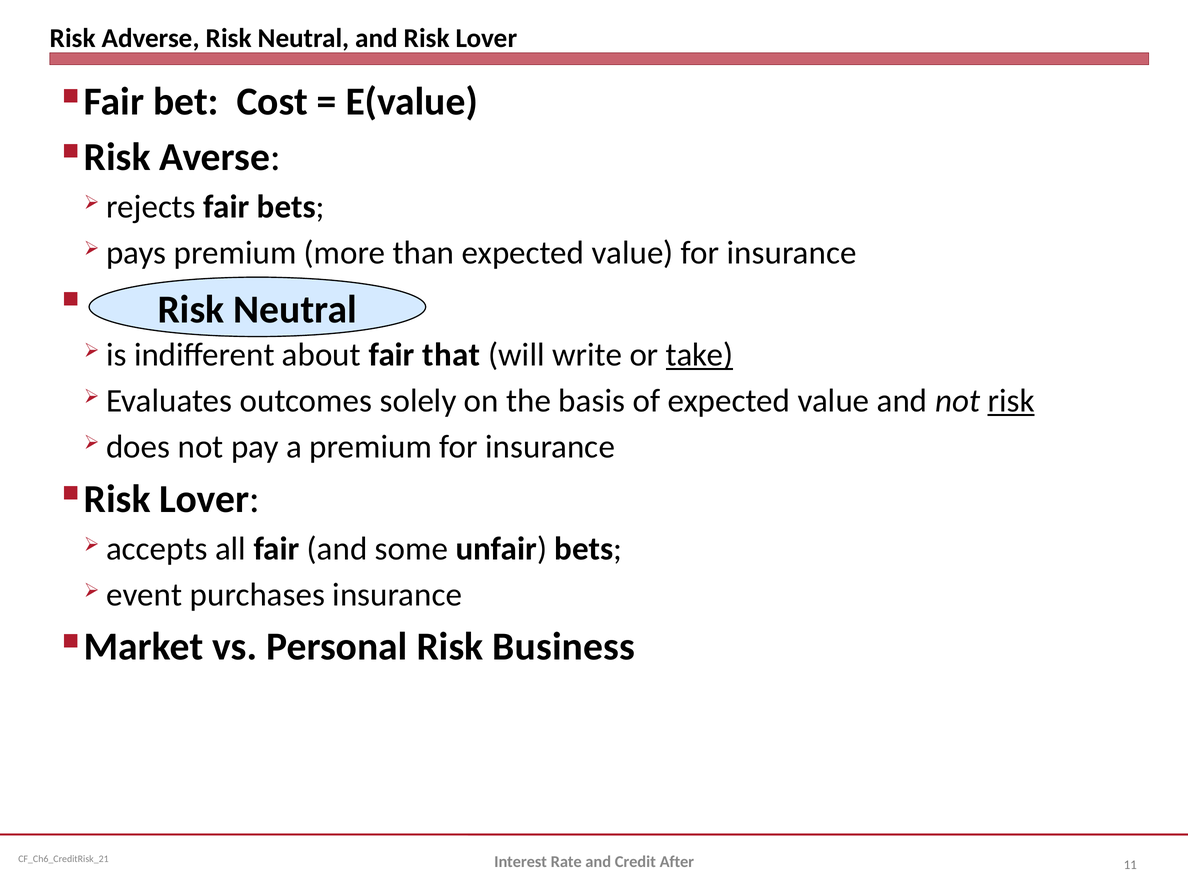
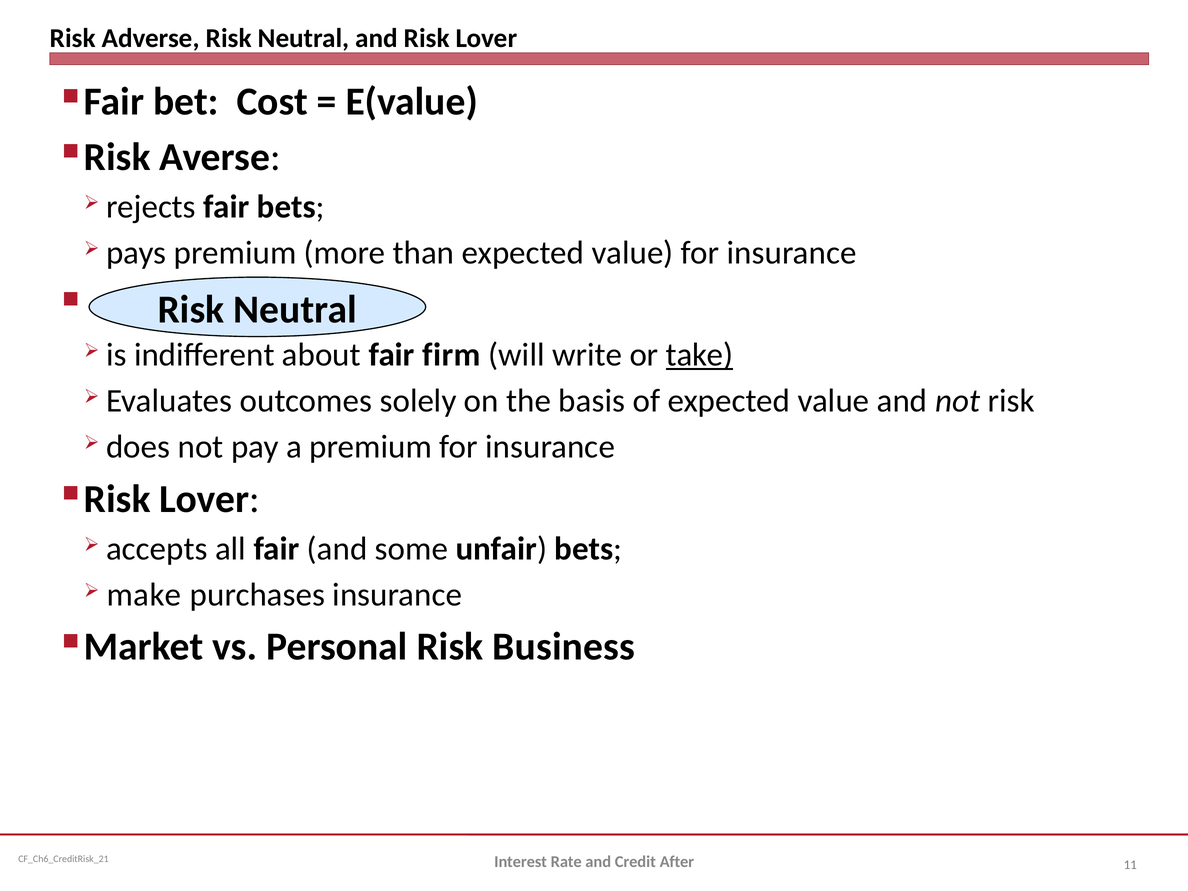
that: that -> firm (451, 355)
risk underline: present -> none (1011, 401)
event: event -> make (144, 595)
